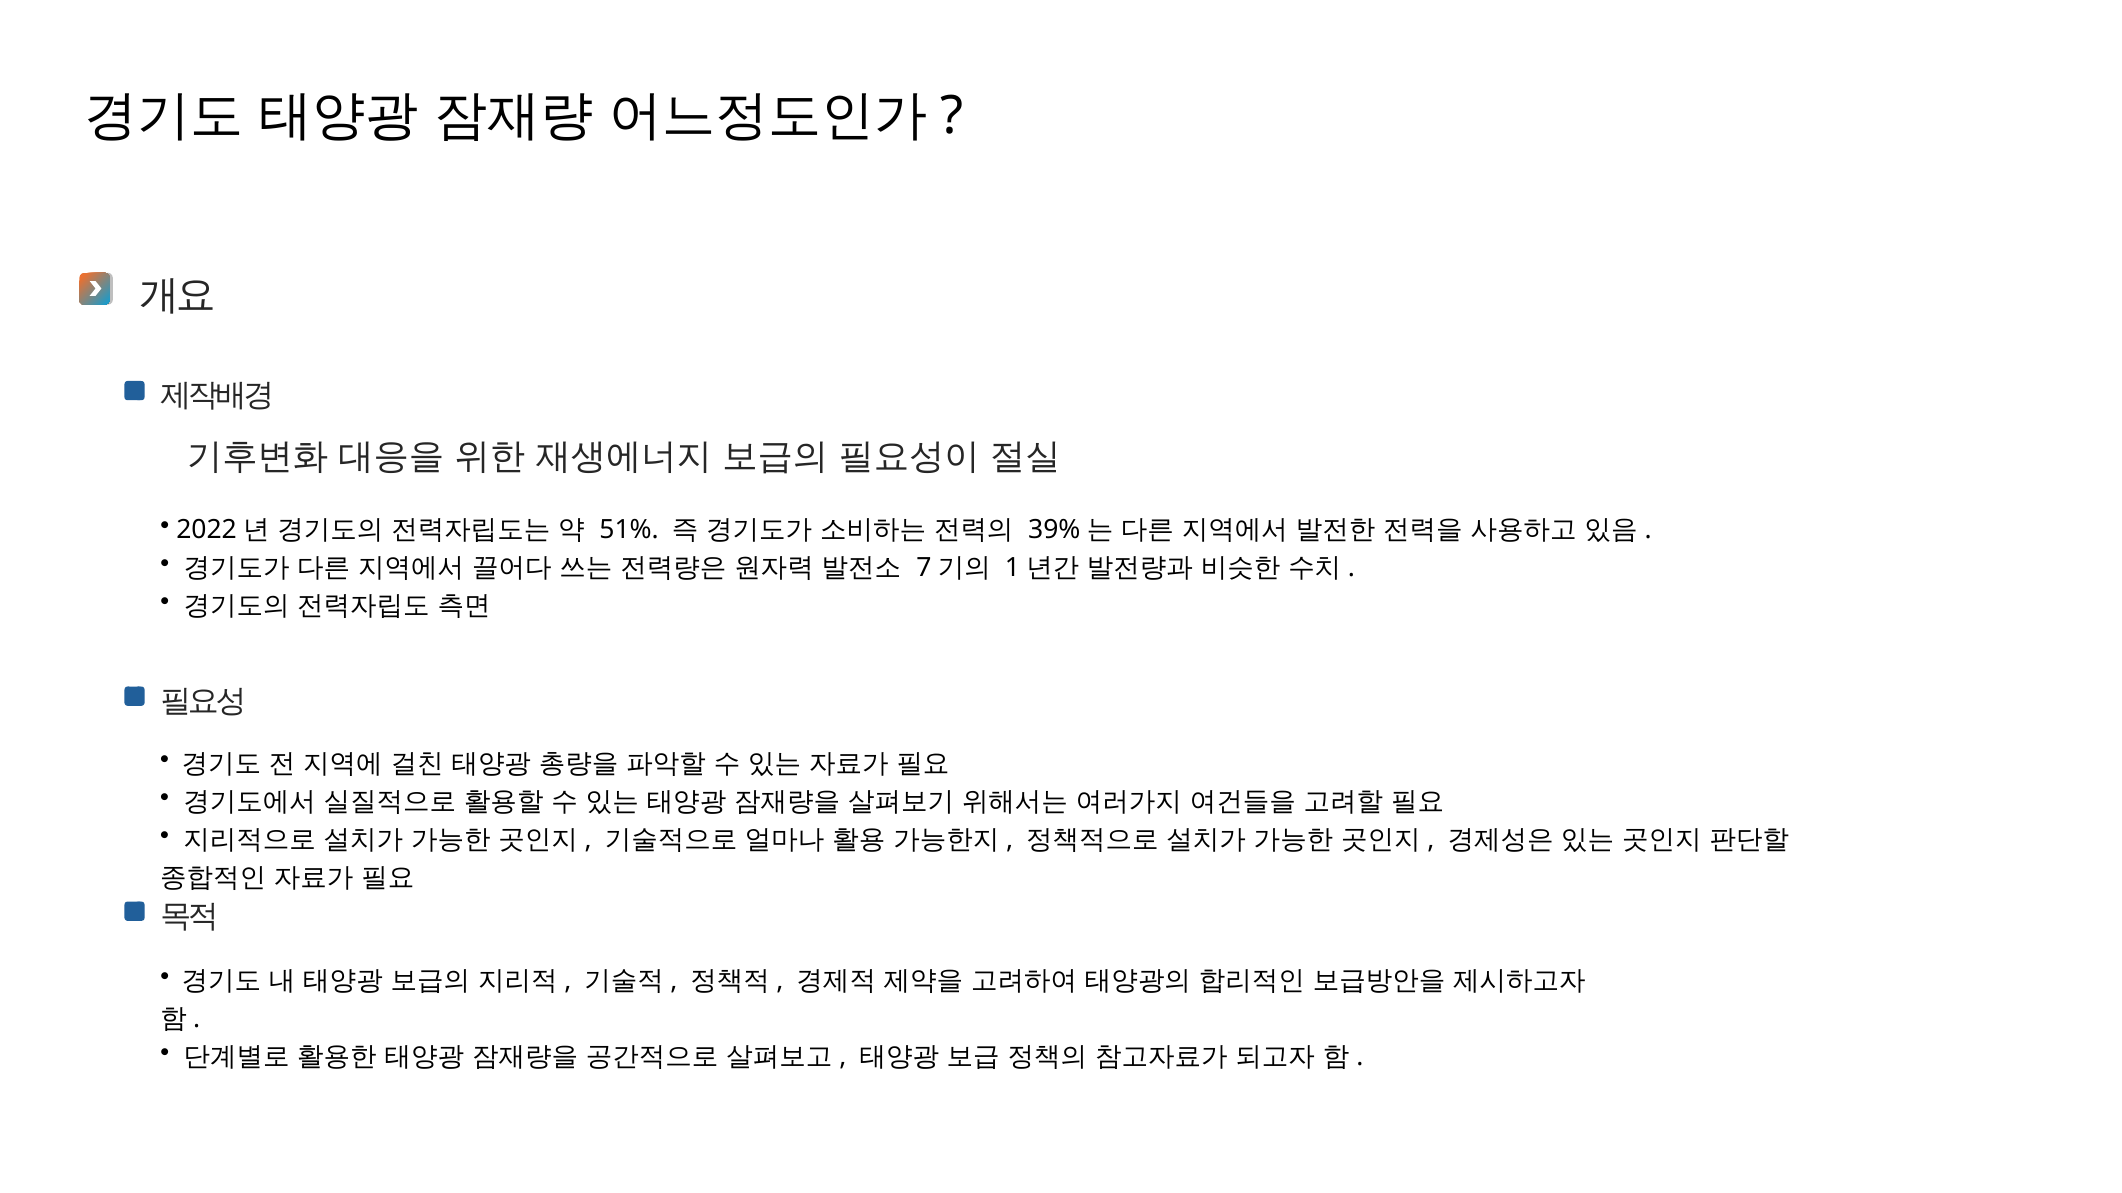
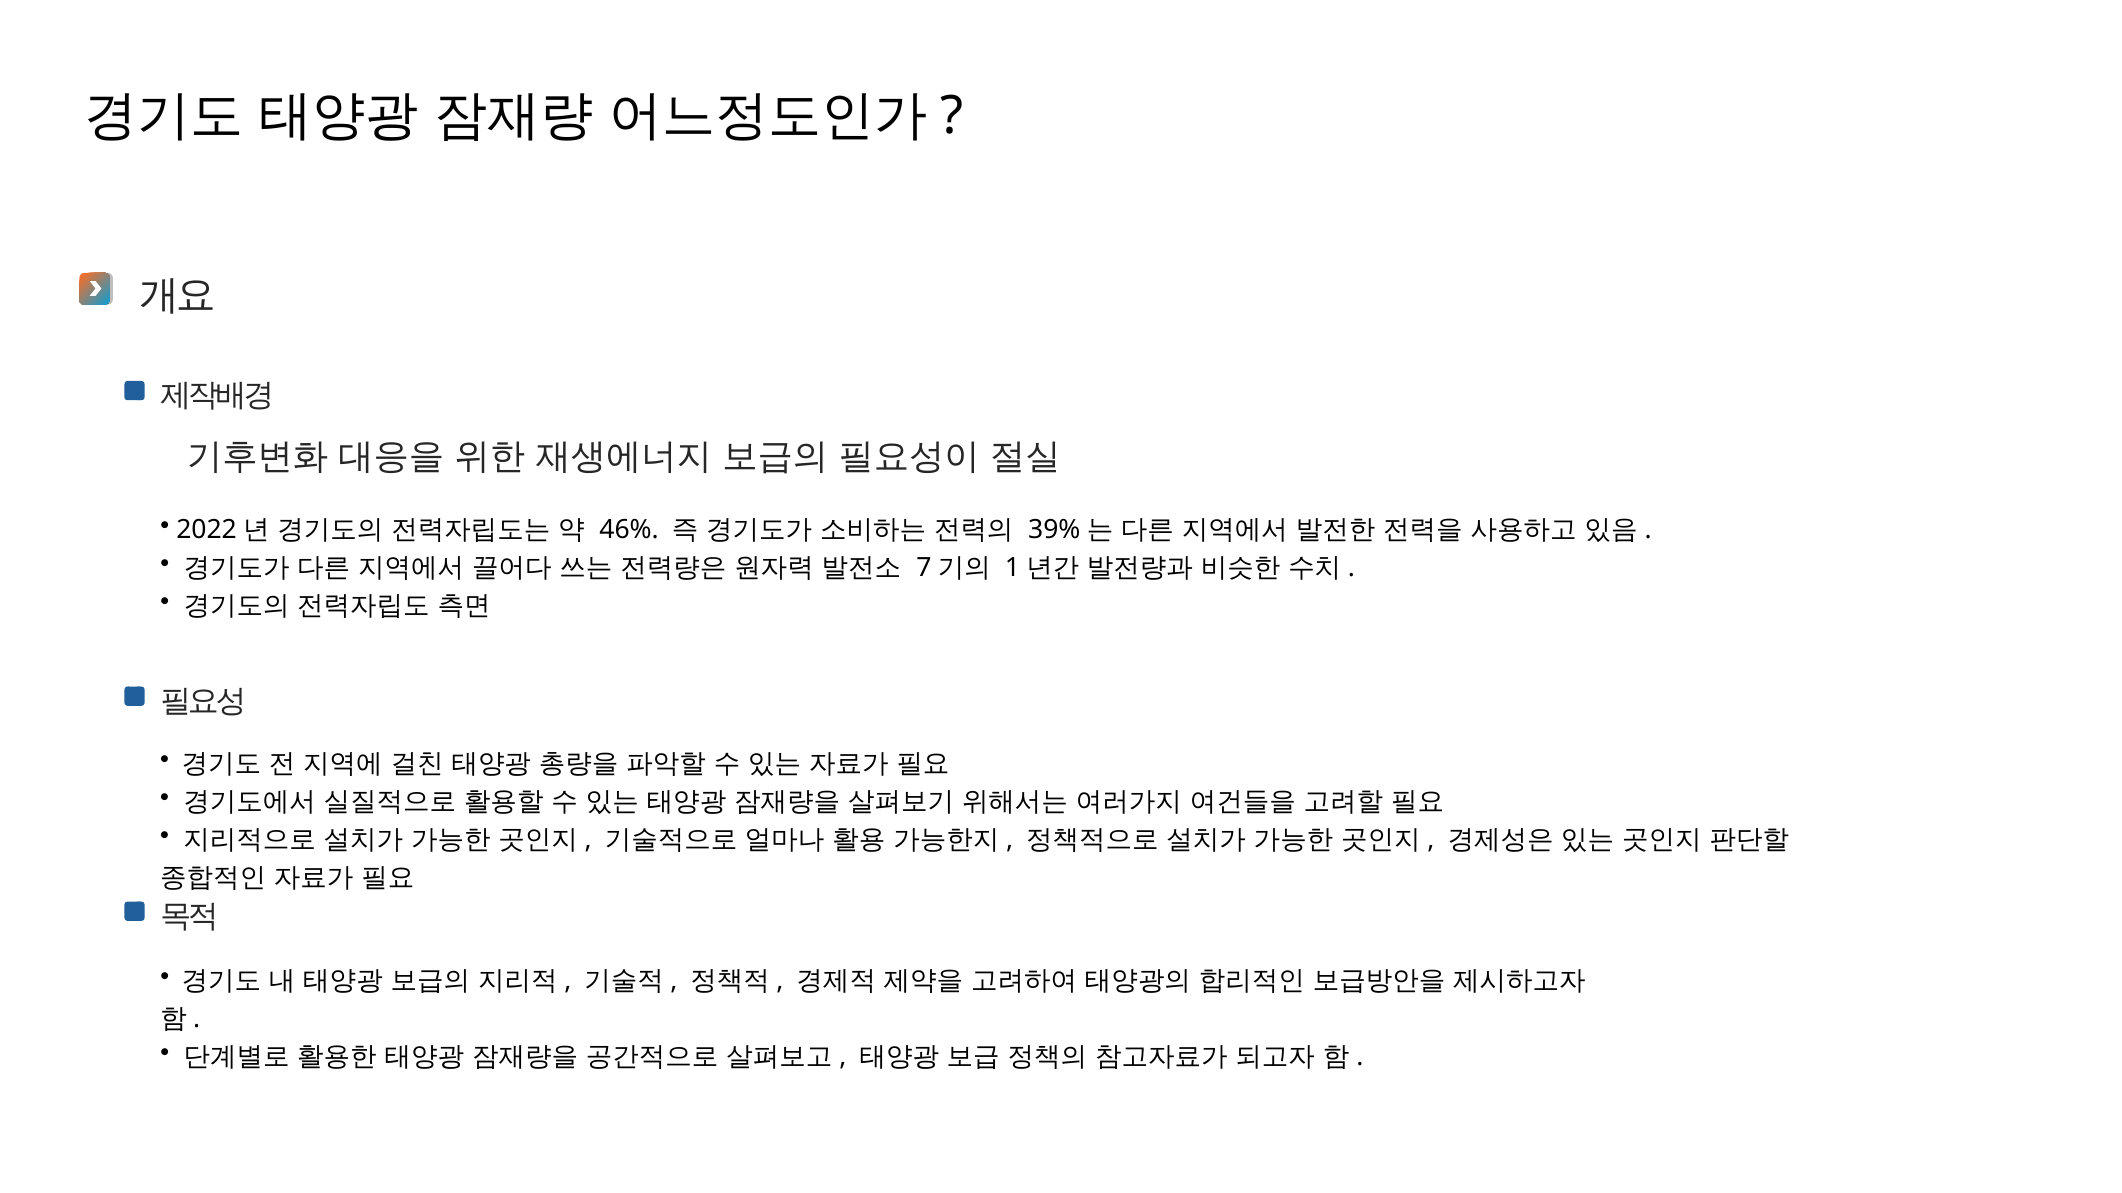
51%: 51% -> 46% (629, 530)
